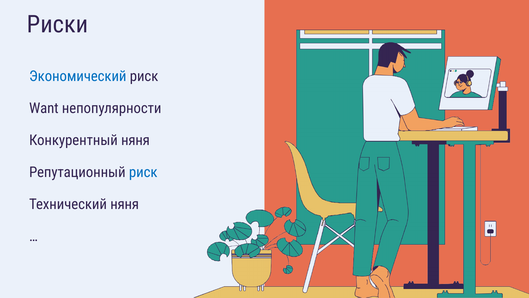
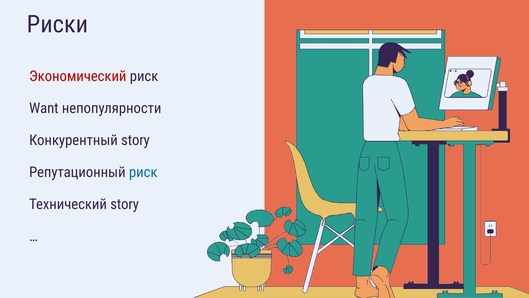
Экономический colour: blue -> red (78, 76)
Конкурентный няня: няня -> story (135, 140)
Технический няня: няня -> story (125, 204)
